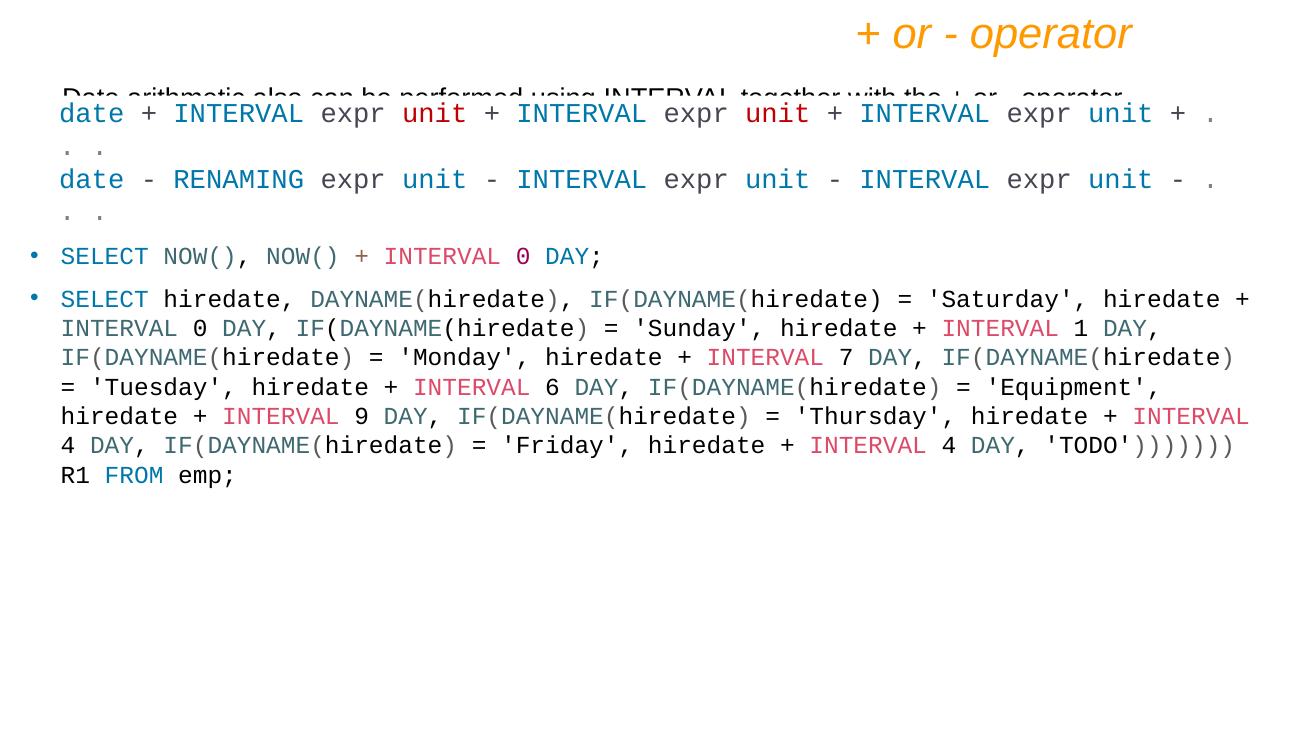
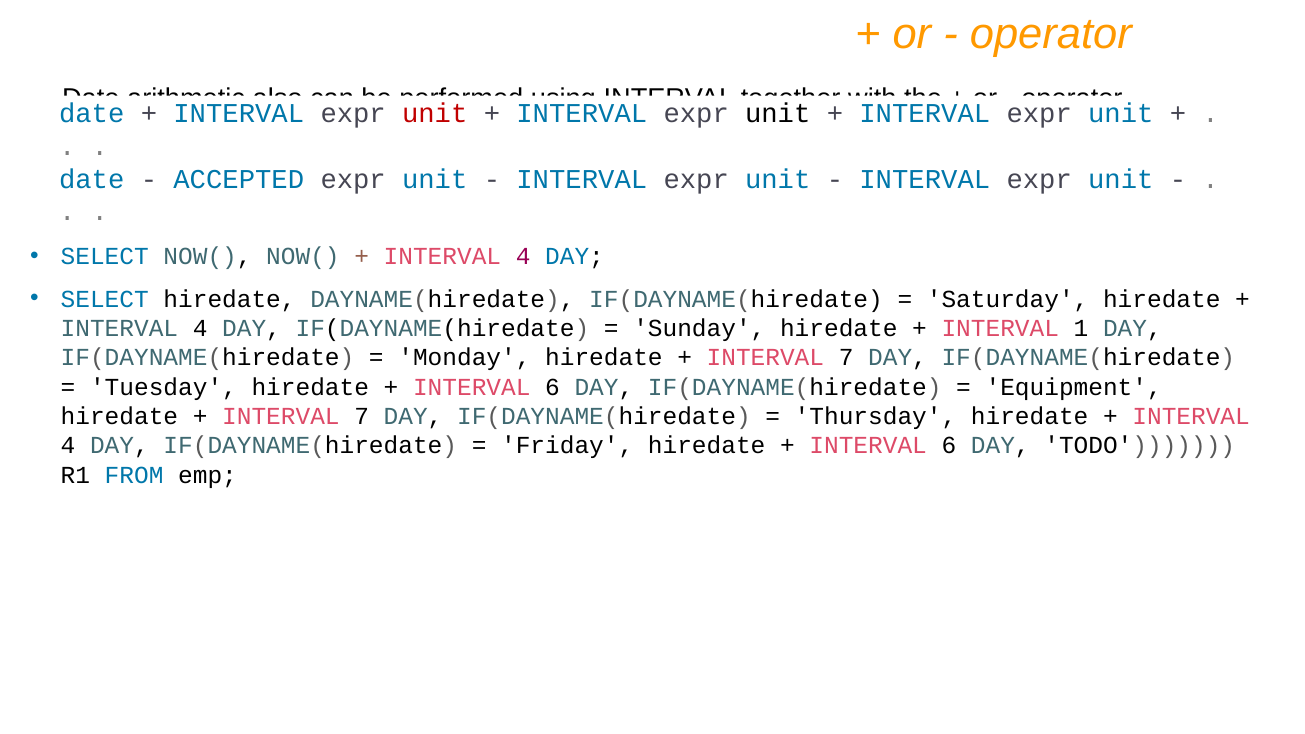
unit colour: red -> black (778, 114)
RENAMING: RENAMING -> ACCEPTED (239, 179)
0: 0 -> 4 (523, 257)
0: 0 -> 4 (200, 328)
9: 9 -> 7 (362, 416)
4: 4 -> 6 (949, 446)
